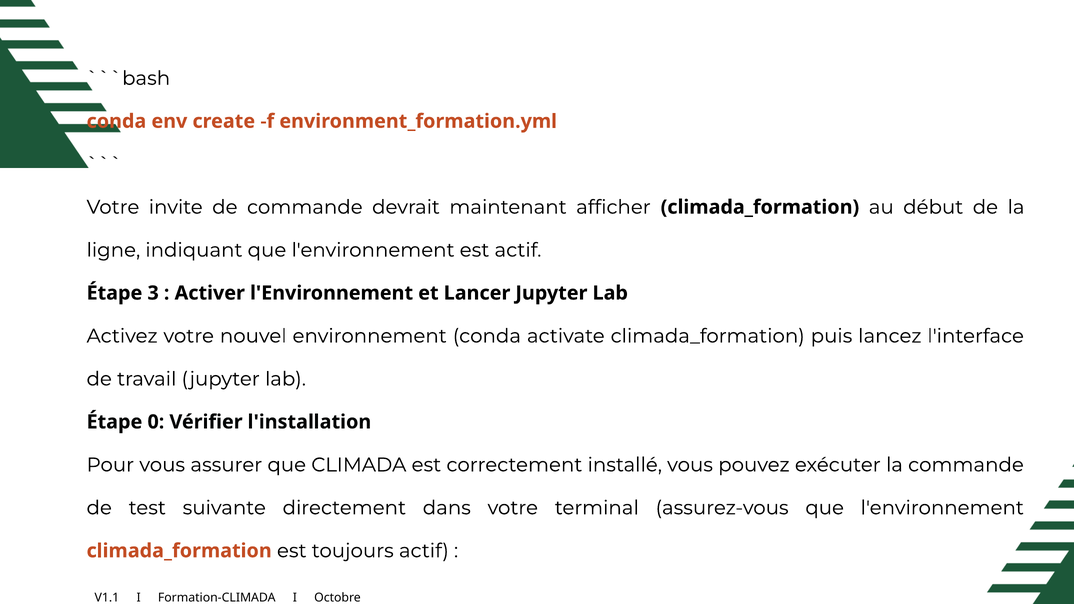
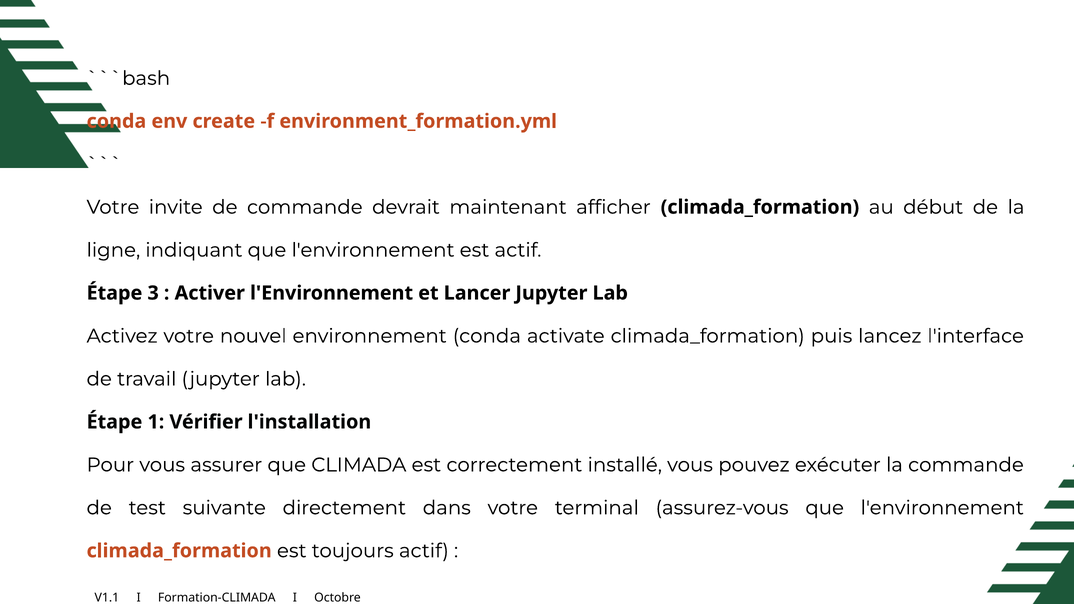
0: 0 -> 1 (156, 422)
